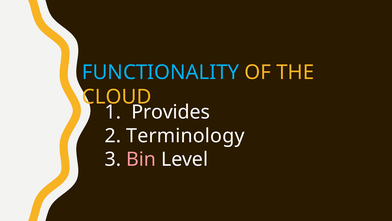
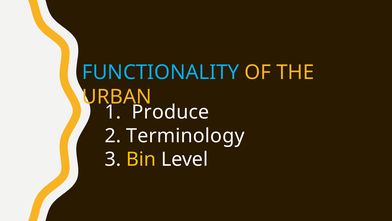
CLOUD: CLOUD -> URBAN (117, 97)
Provides: Provides -> Produce (170, 112)
Bin colour: pink -> yellow (141, 159)
